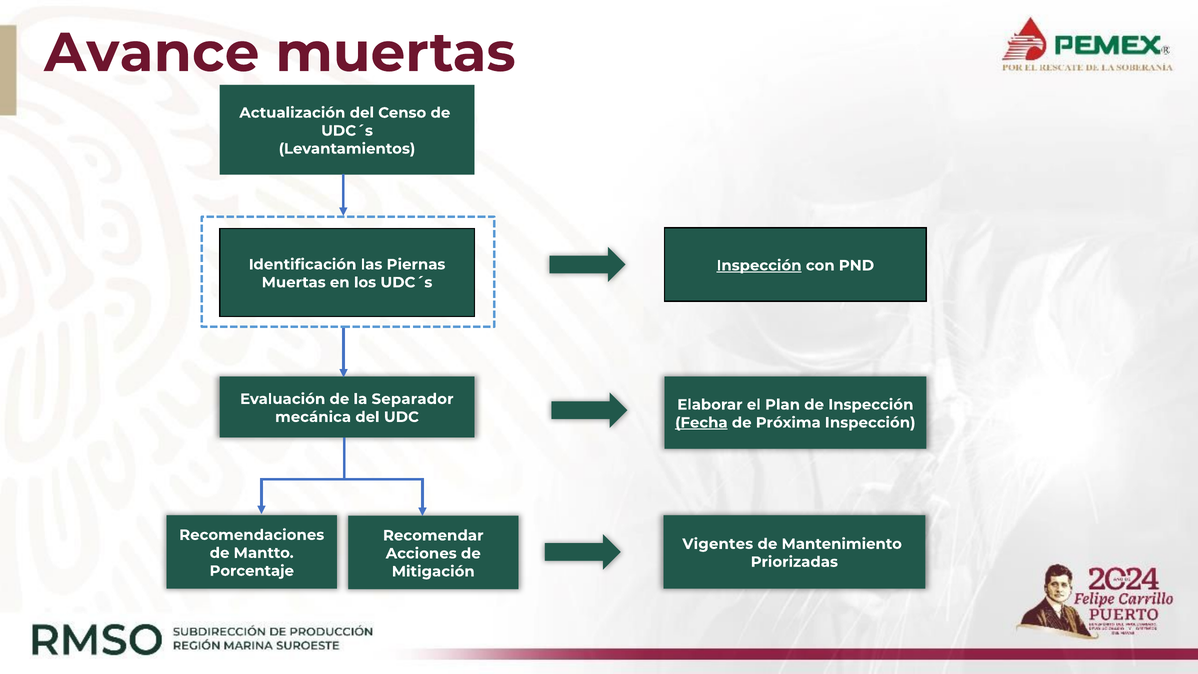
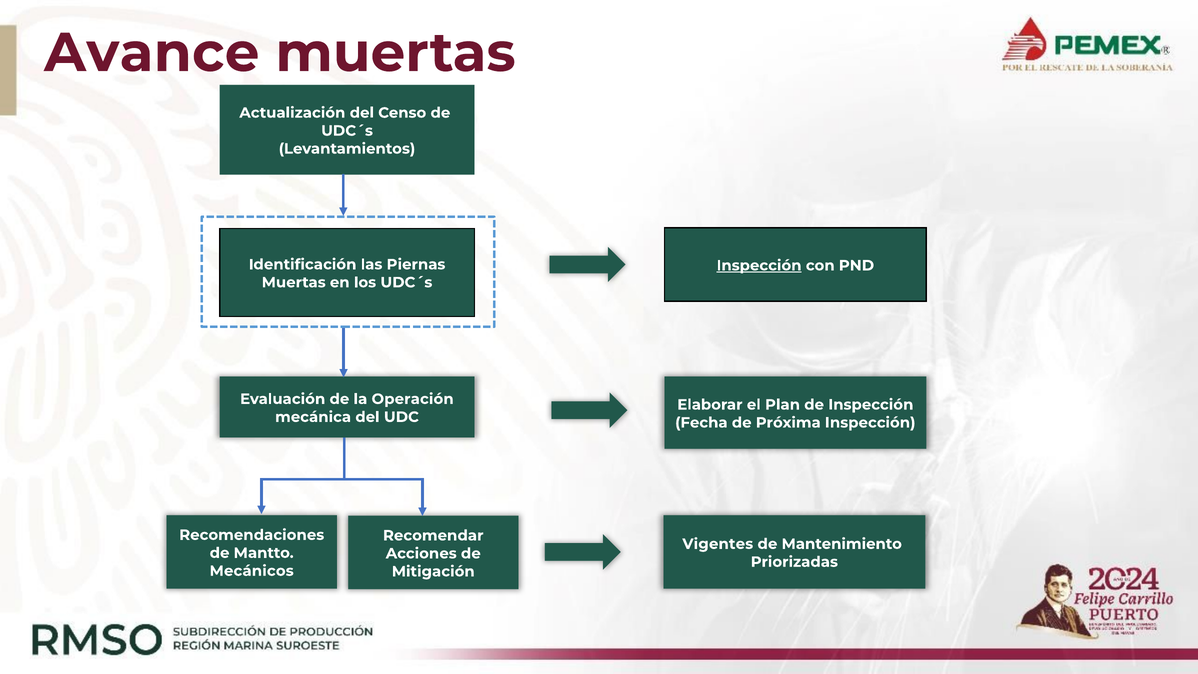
Separador: Separador -> Operación (413, 399)
Fecha underline: present -> none (701, 423)
Porcentaje: Porcentaje -> Mecánicos (252, 571)
